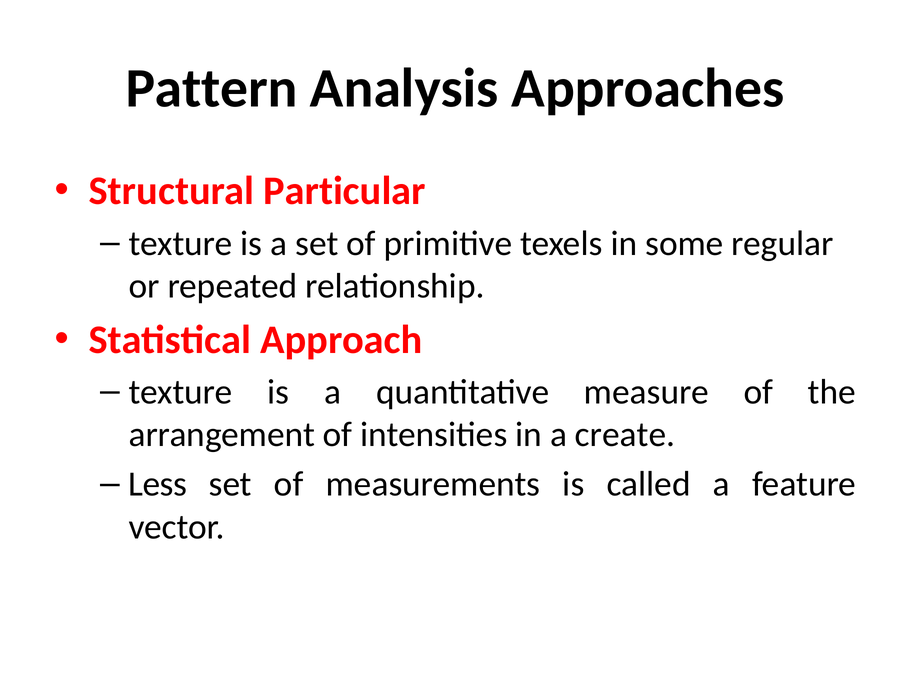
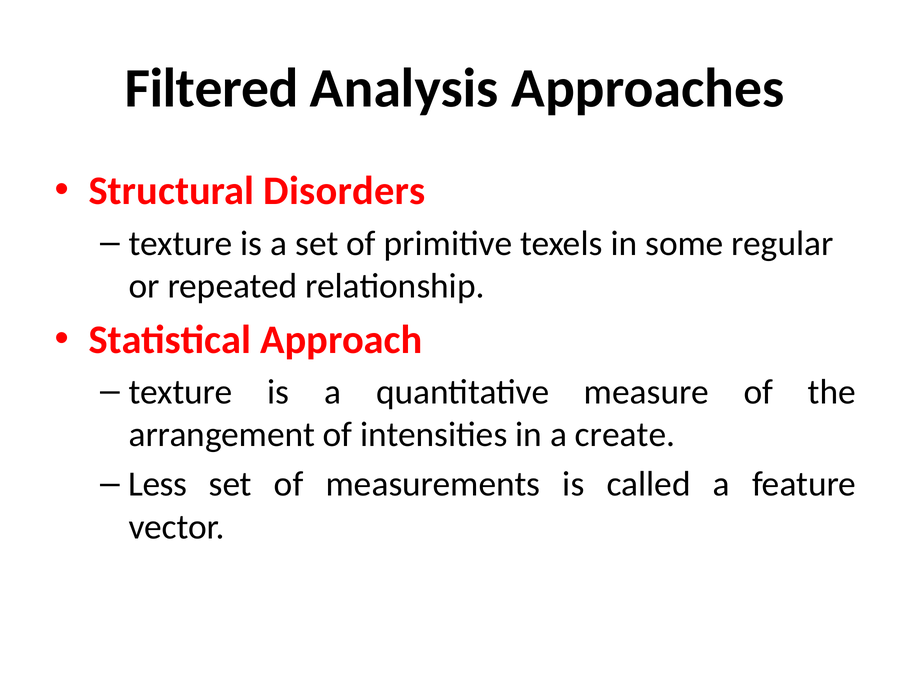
Pattern: Pattern -> Filtered (212, 88)
Particular: Particular -> Disorders (344, 191)
